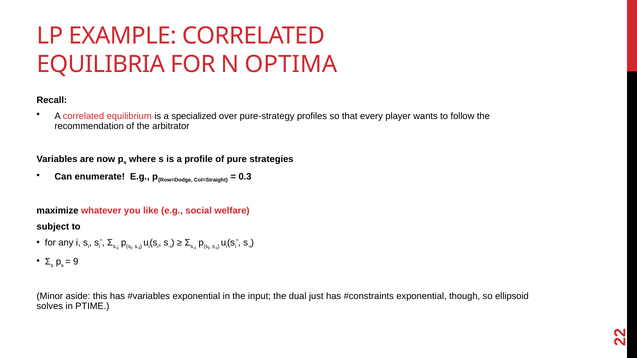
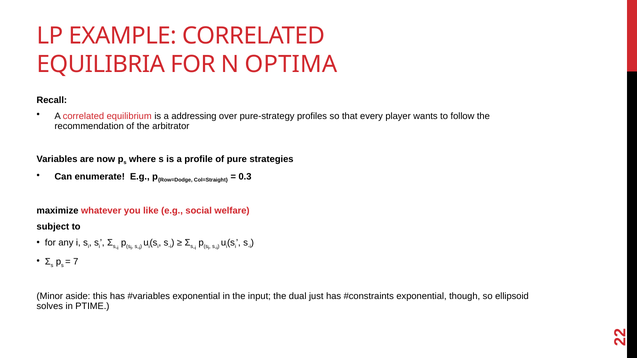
specialized: specialized -> addressing (194, 116)
9: 9 -> 7 (76, 262)
